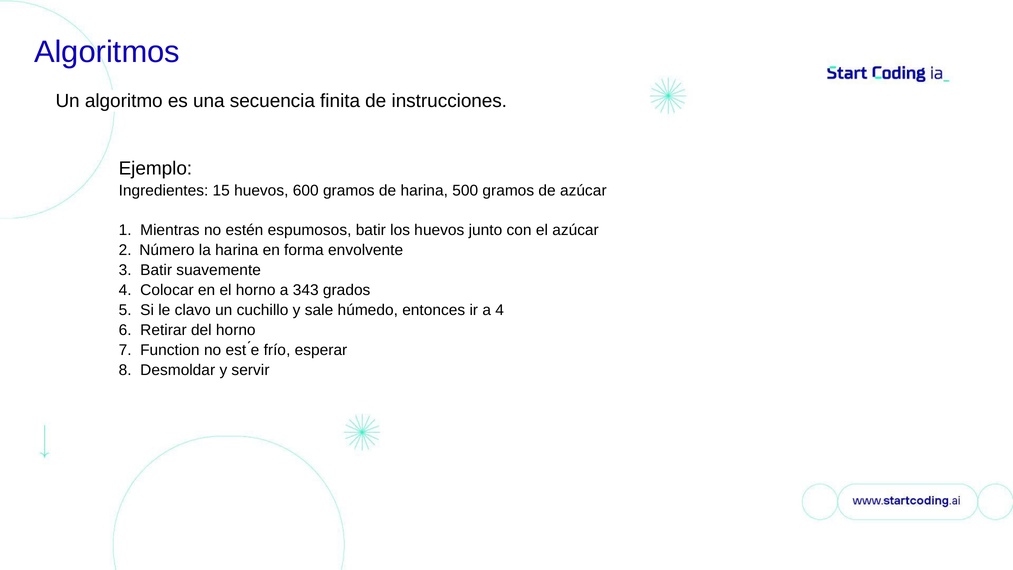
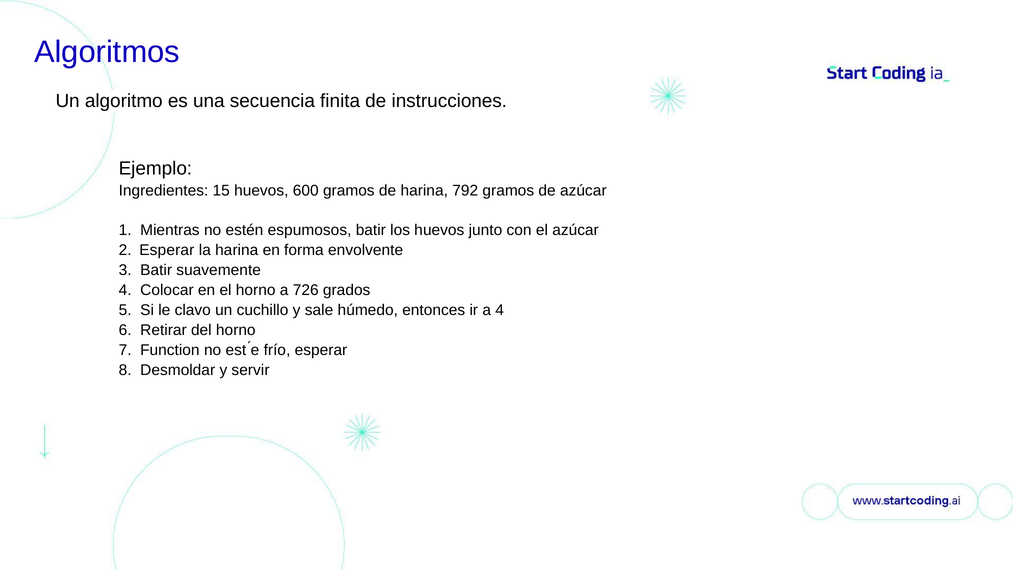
500: 500 -> 792 (465, 190)
2 Número: Número -> Esperar (167, 250)
343: 343 -> 726 (306, 290)
